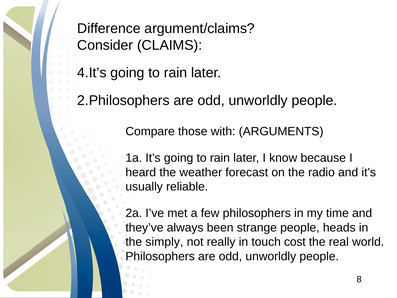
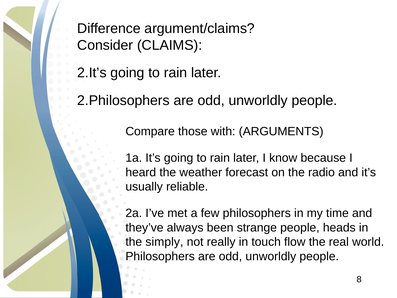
4.It’s: 4.It’s -> 2.It’s (92, 73)
cost: cost -> flow (295, 242)
